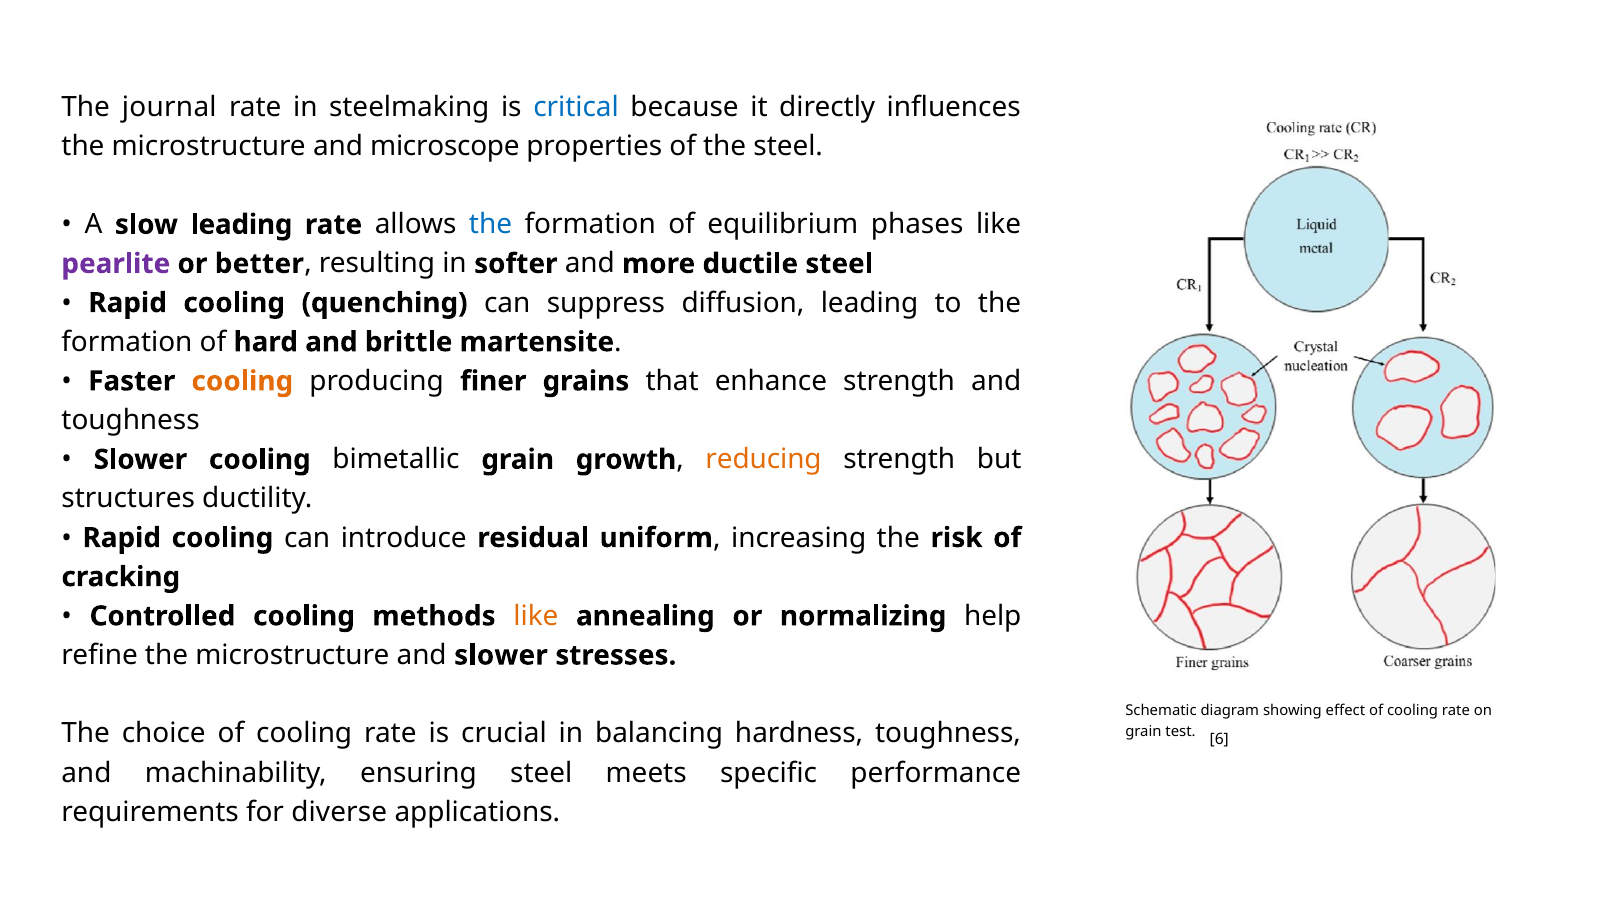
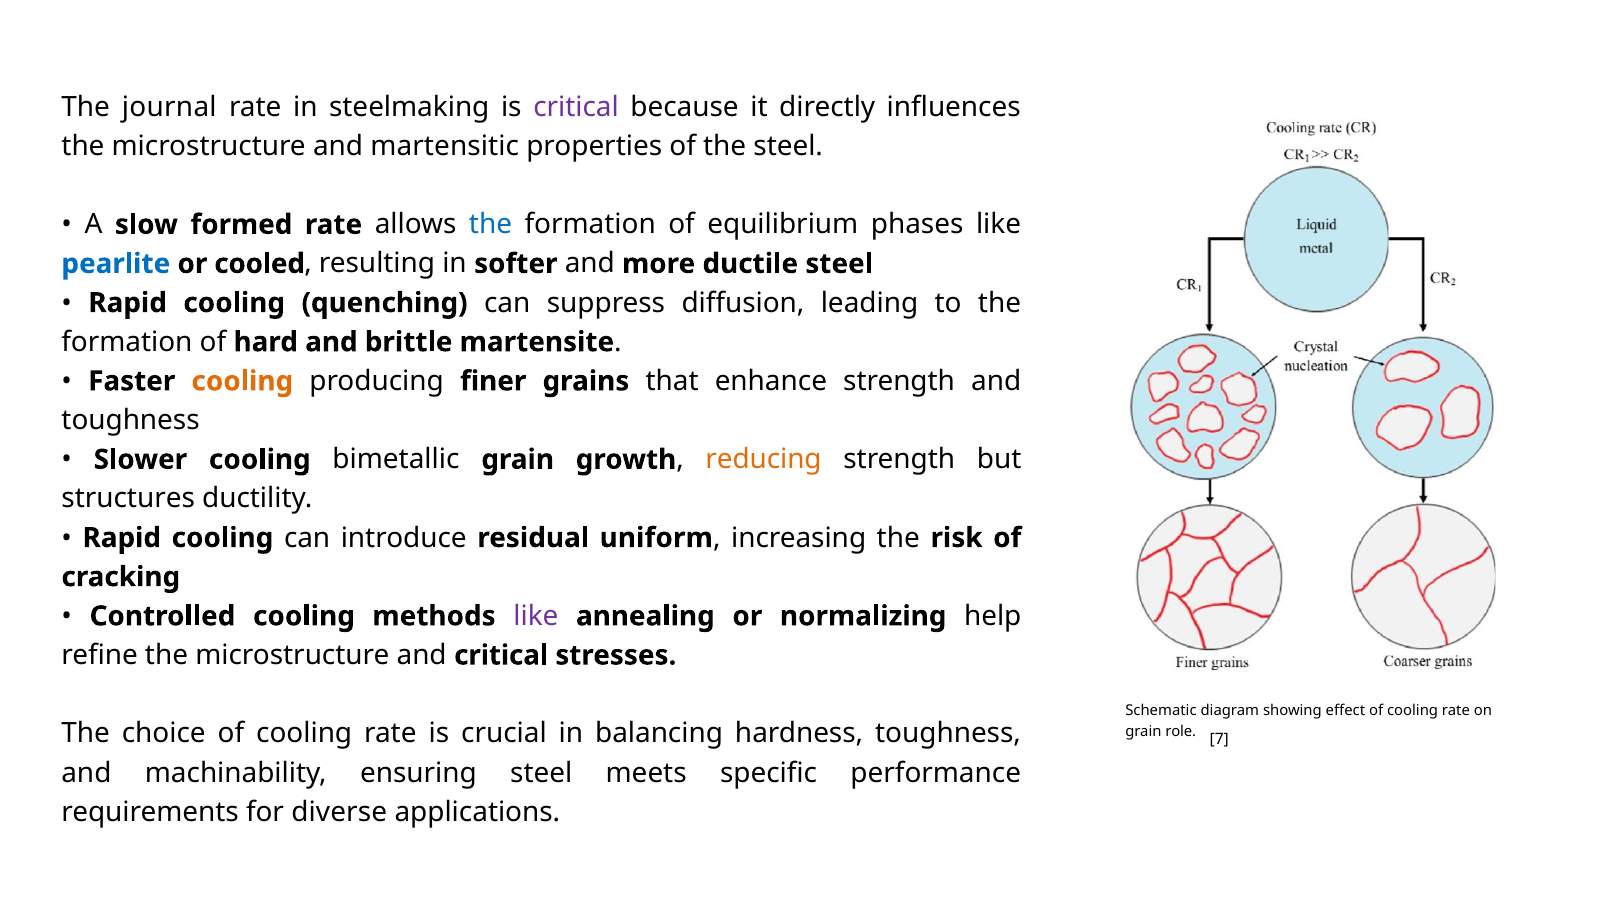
critical colour: blue -> purple (576, 107)
microscope: microscope -> martensitic (445, 146)
slow leading: leading -> formed (241, 225)
pearlite colour: purple -> blue (116, 264)
better: better -> cooled (260, 264)
like colour: orange -> purple (536, 616)
and slower: slower -> critical (501, 655)
test: test -> role (1181, 732)
6: 6 -> 7 (1219, 739)
